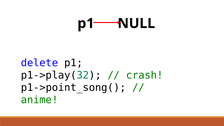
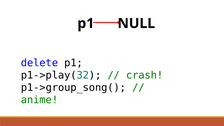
p1->point_song(: p1->point_song( -> p1->group_song( (73, 87)
